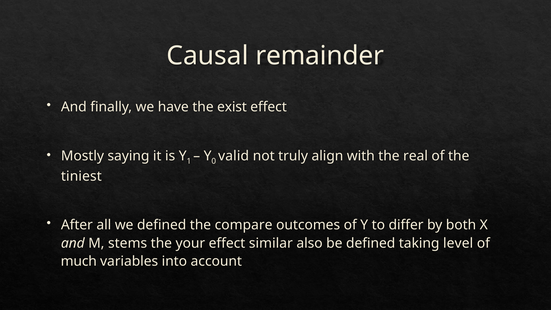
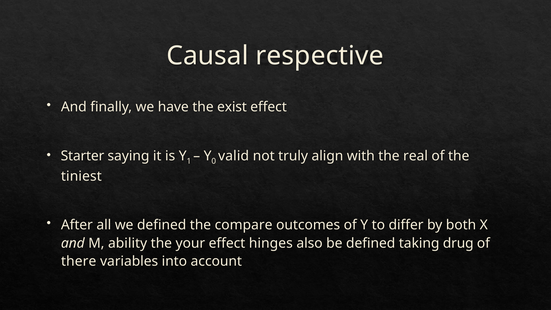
remainder: remainder -> respective (320, 56)
Mostly: Mostly -> Starter (83, 156)
stems: stems -> ability (128, 243)
similar: similar -> hinges (271, 243)
level: level -> drug (458, 243)
much: much -> there (79, 261)
